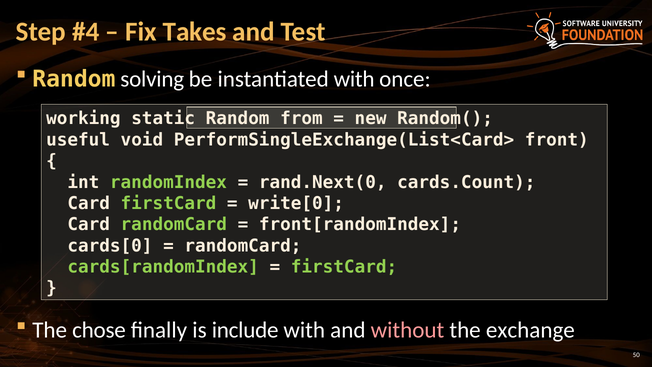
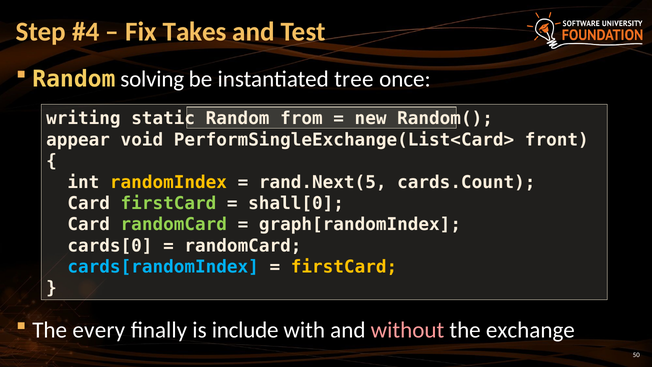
instantiated with: with -> tree (354, 79)
working: working -> writing (83, 119)
useful: useful -> appear (78, 140)
randomIndex colour: light green -> yellow (168, 182)
rand.Next(0: rand.Next(0 -> rand.Next(5 (323, 182)
write[0: write[0 -> shall[0 (296, 203)
front[randomIndex: front[randomIndex -> graph[randomIndex (360, 224)
cards[randomIndex colour: light green -> light blue (163, 267)
firstCard colour: light green -> yellow (344, 267)
chose: chose -> every (99, 330)
